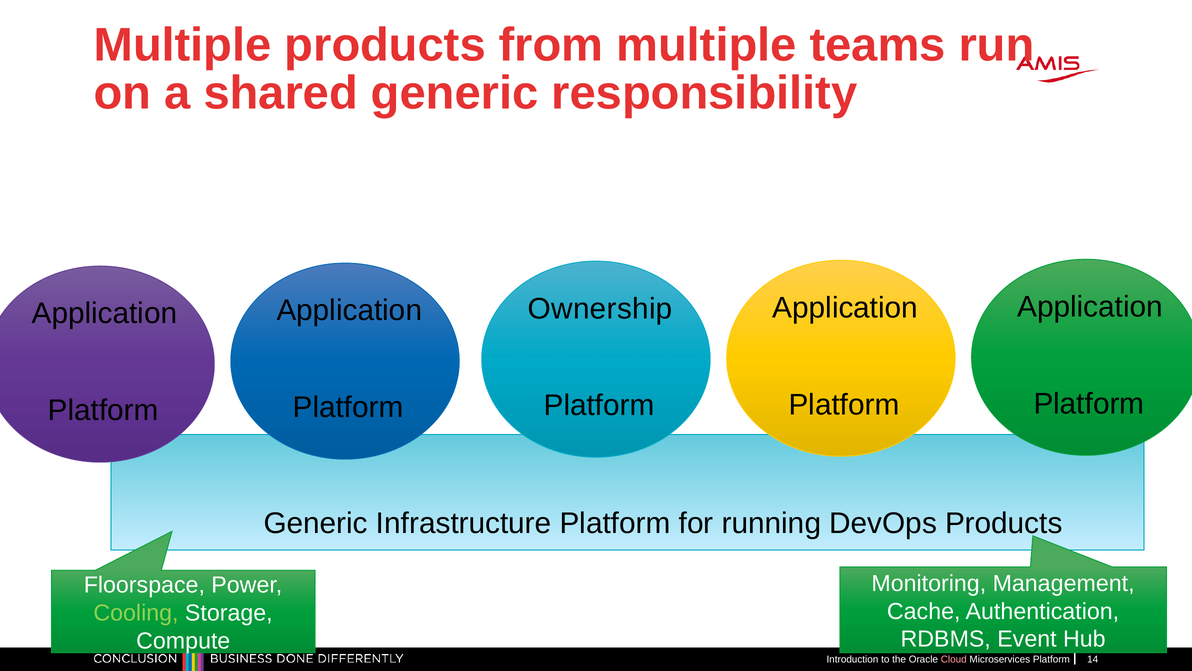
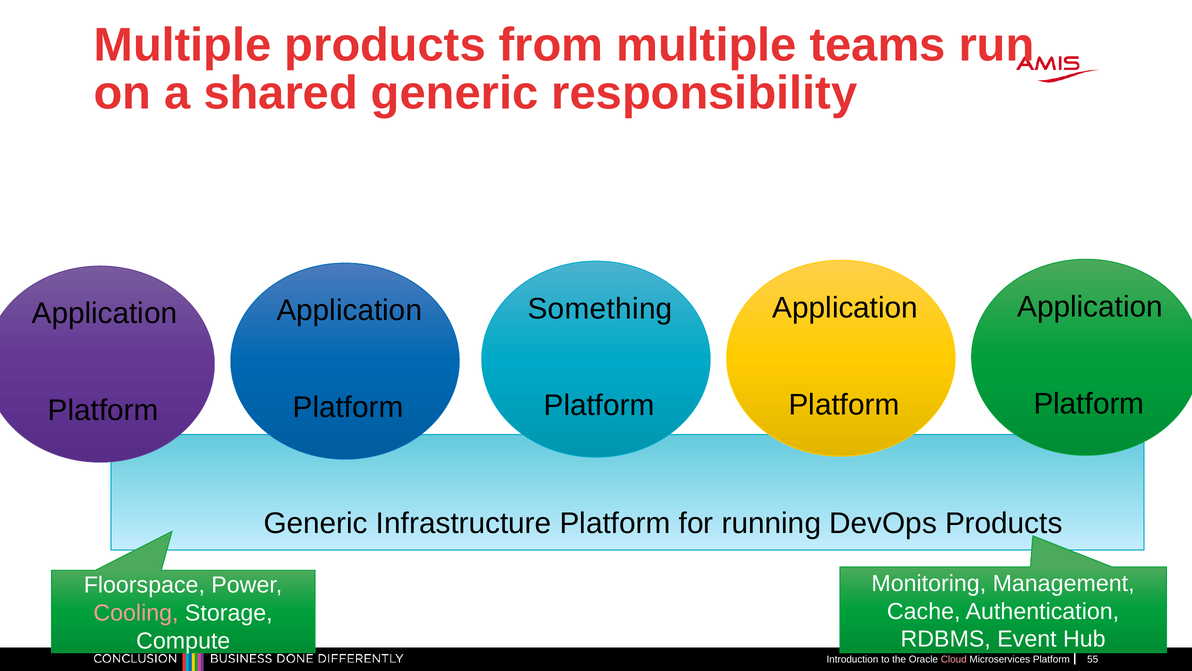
Ownership: Ownership -> Something (600, 308)
Cooling colour: light green -> pink (136, 613)
14: 14 -> 55 (1093, 659)
